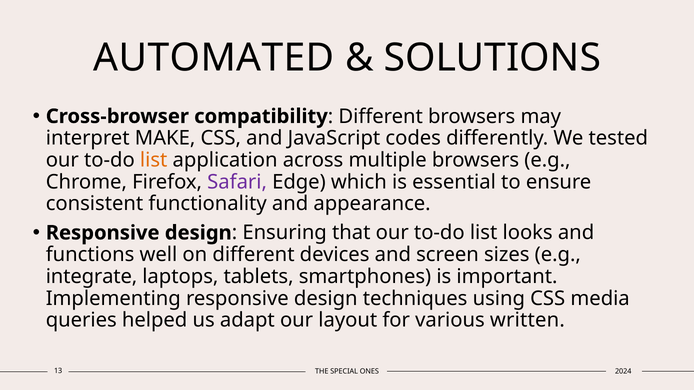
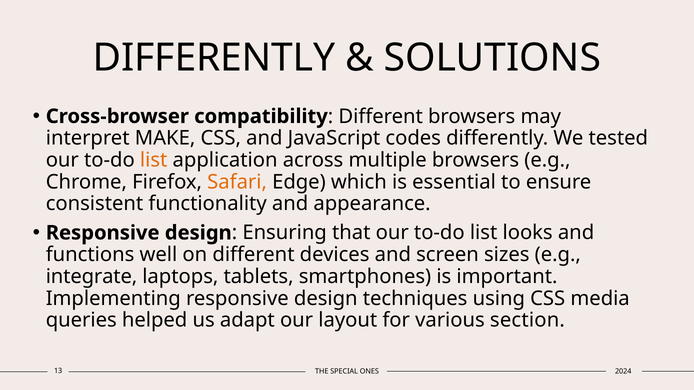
AUTOMATED: AUTOMATED -> DIFFERENTLY (214, 58)
Safari colour: purple -> orange (237, 182)
written: written -> section (527, 320)
